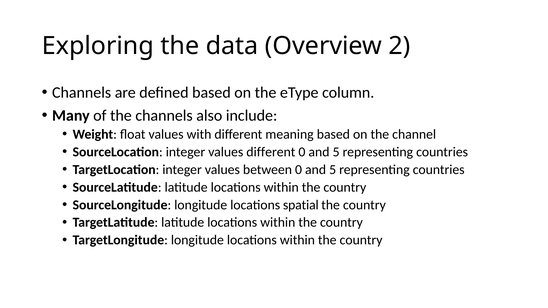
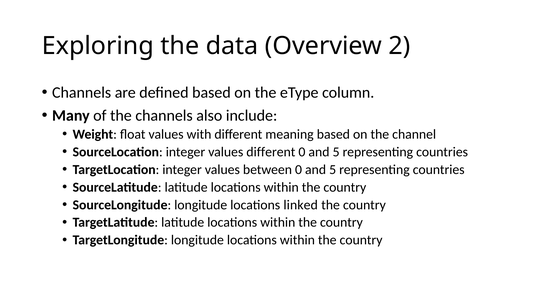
spatial: spatial -> linked (301, 205)
